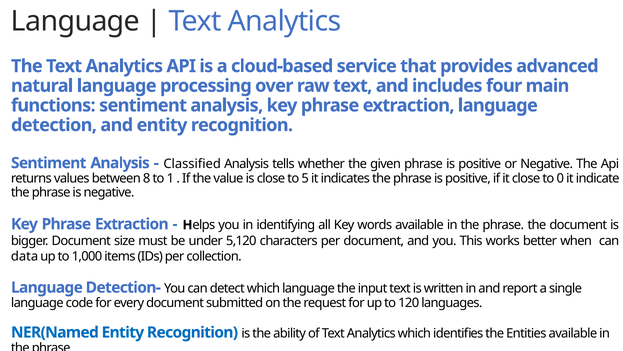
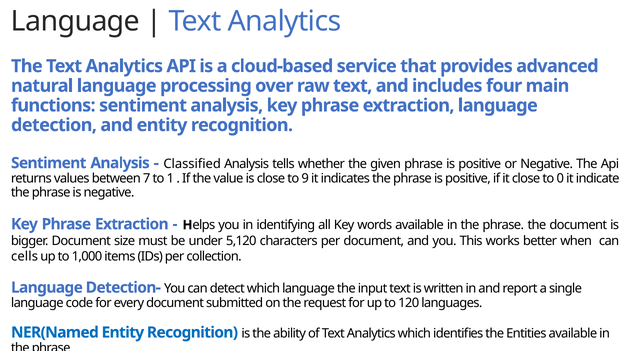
8: 8 -> 7 (147, 178)
5: 5 -> 9 (305, 178)
data: data -> cells (25, 256)
